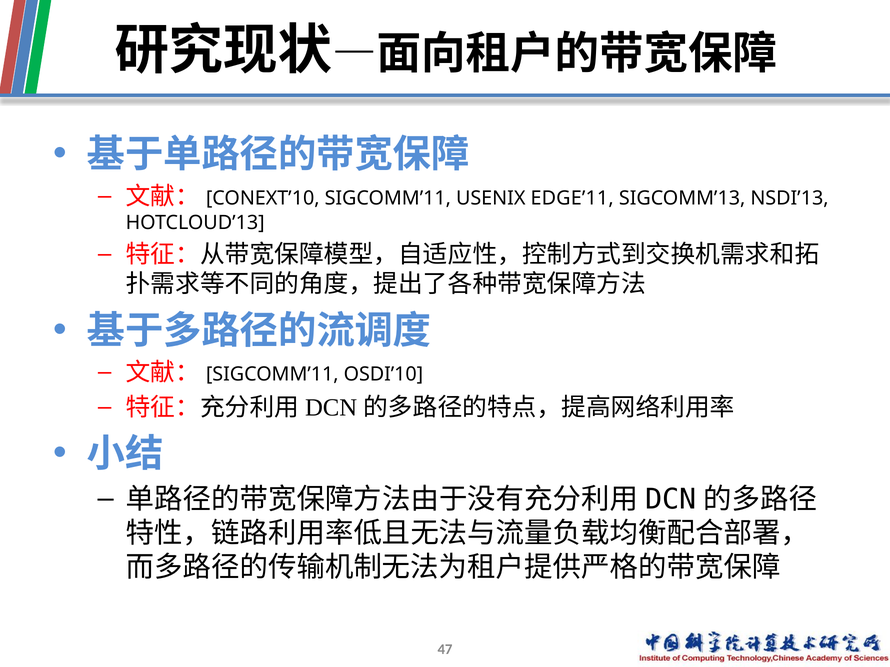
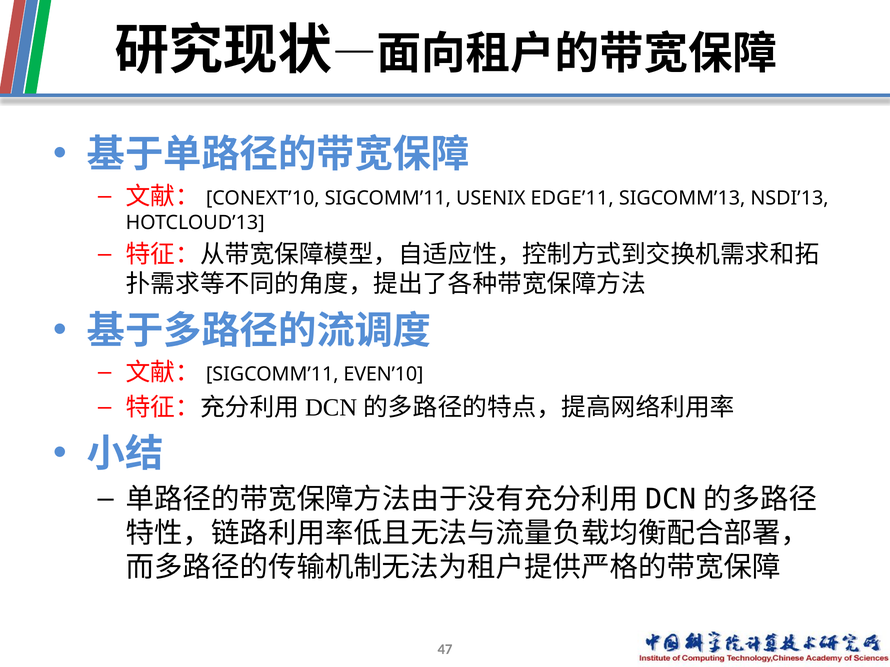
OSDI’10: OSDI’10 -> EVEN’10 (383, 375)
